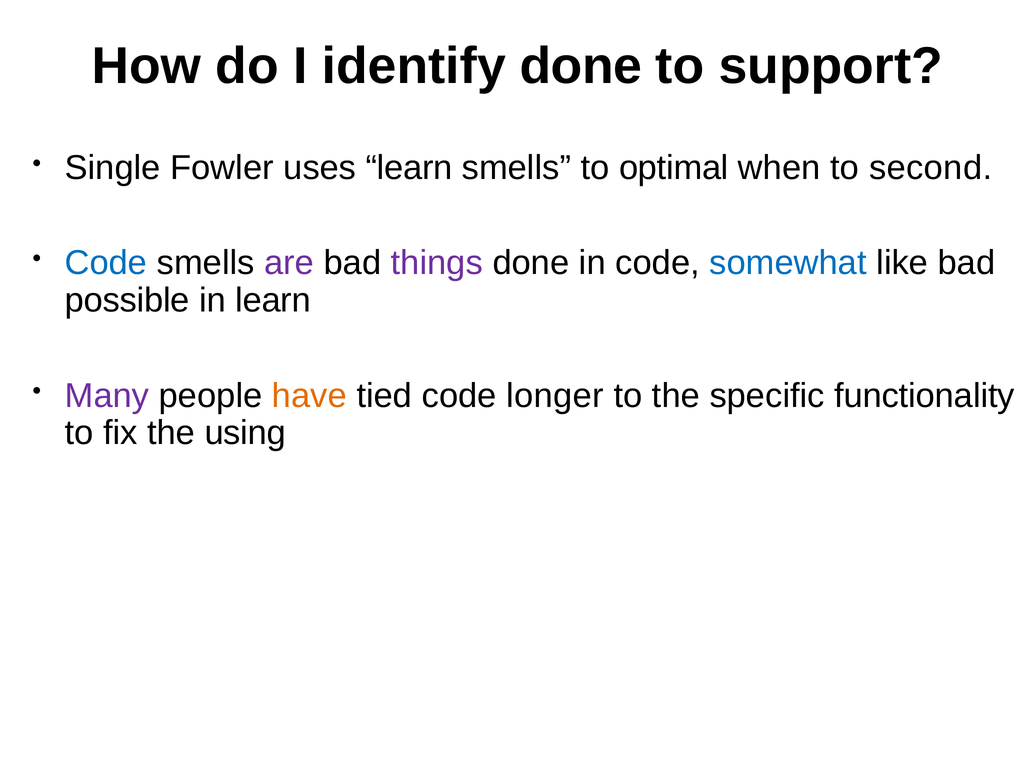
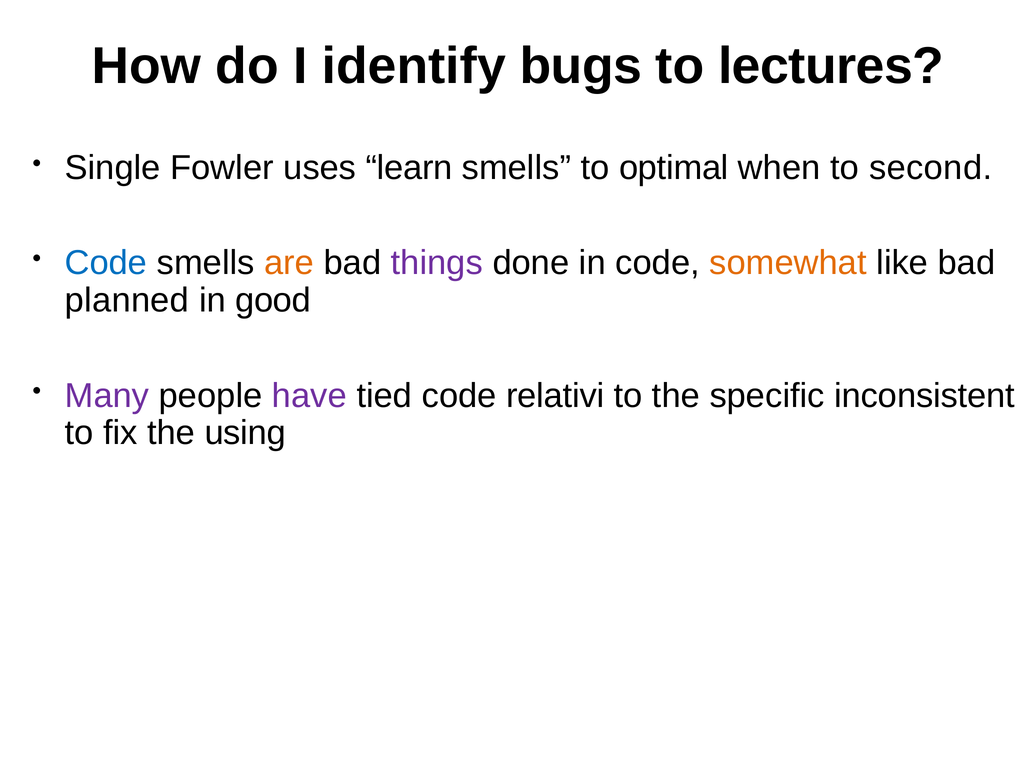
identify done: done -> bugs (581, 66)
support: support -> lectures (831, 66)
are colour: purple -> orange (289, 263)
somewhat colour: blue -> orange (788, 263)
possible: possible -> planned (127, 300)
in learn: learn -> good (273, 300)
have colour: orange -> purple (309, 396)
longer: longer -> relativi (555, 396)
functionality: functionality -> inconsistent (925, 396)
